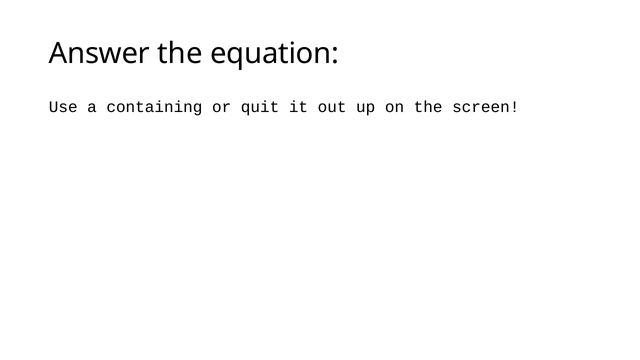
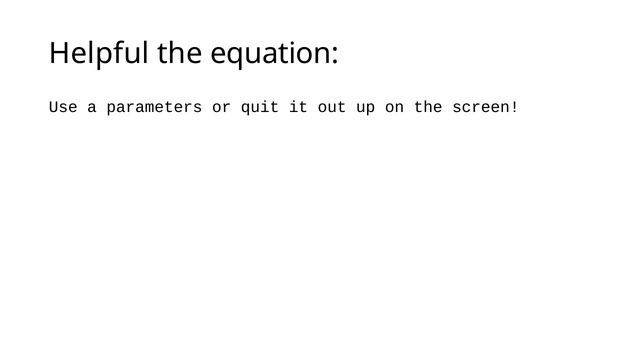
Answer: Answer -> Helpful (99, 54)
containing: containing -> parameters (154, 107)
